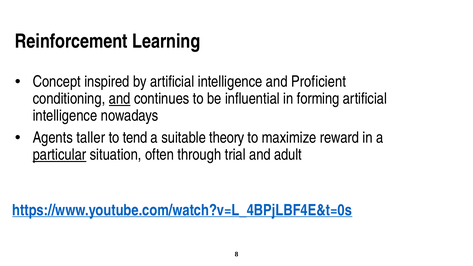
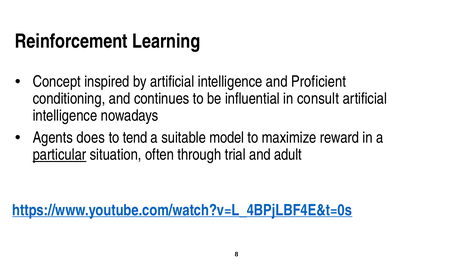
and underline: present -> none (120, 99)
forming: forming -> consult (318, 99)
taller: taller -> does (91, 138)
theory: theory -> model (227, 138)
